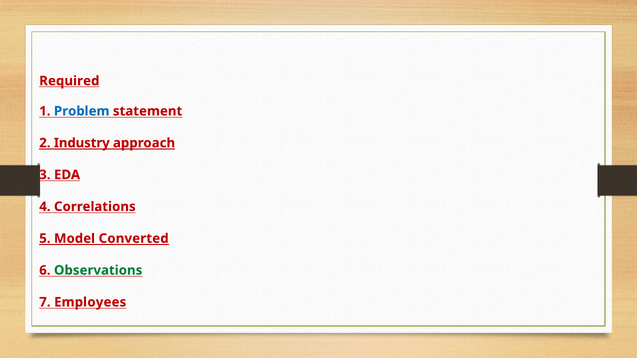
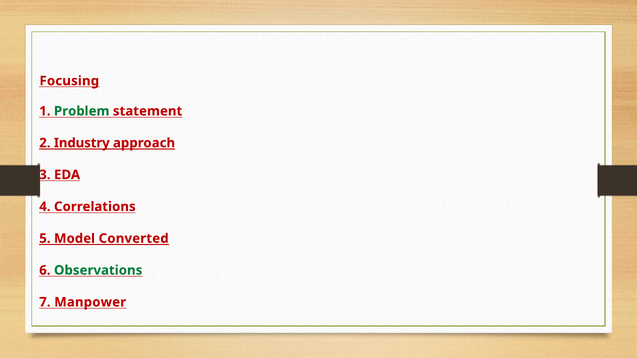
Required: Required -> Focusing (69, 81)
Problem colour: blue -> green (82, 111)
Employees: Employees -> Manpower (90, 302)
